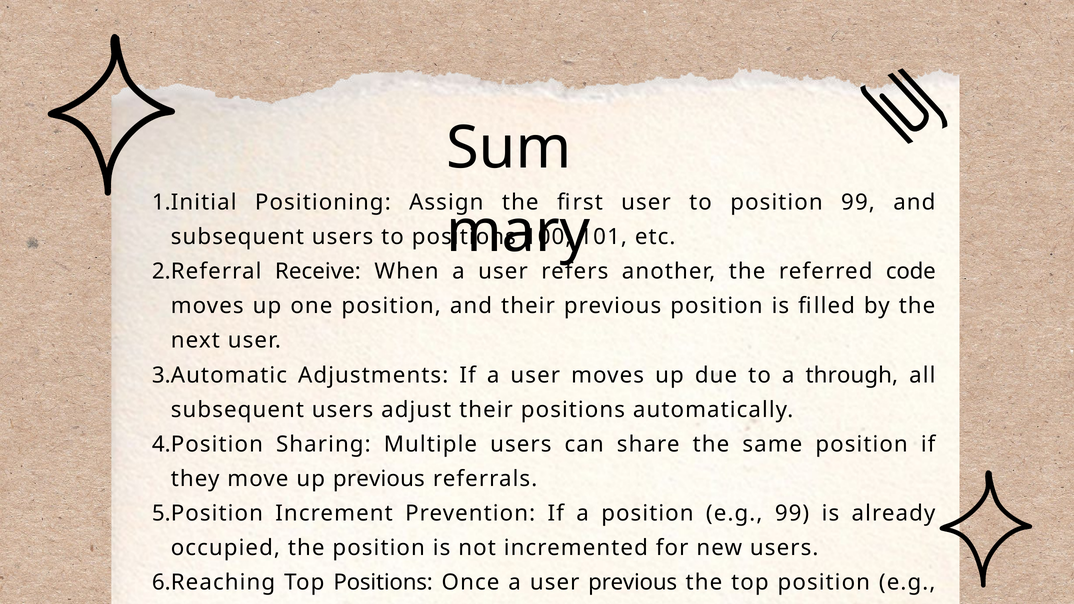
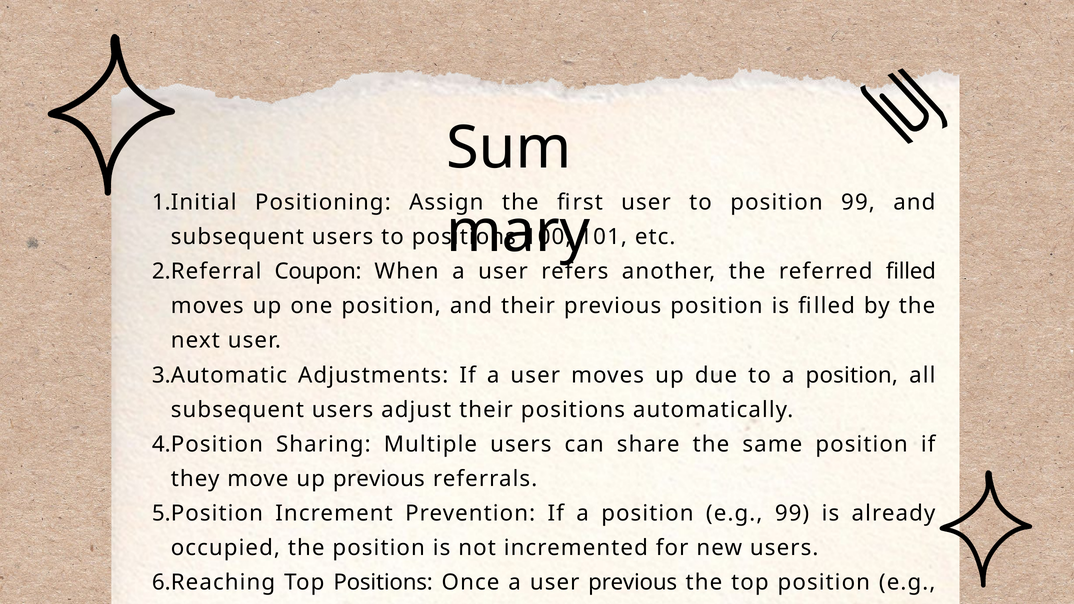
Receive: Receive -> Coupon (318, 272)
referred code: code -> filled (911, 272)
to a through: through -> position (852, 375)
